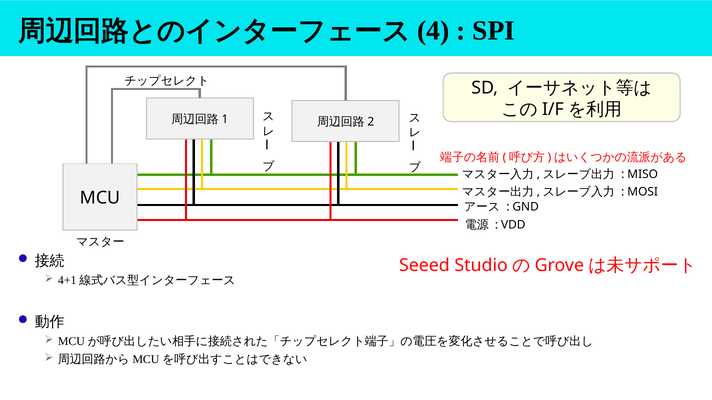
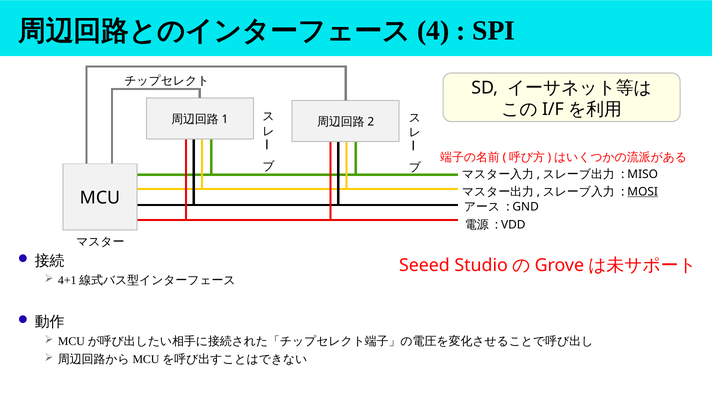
MOSI underline: none -> present (643, 192)
